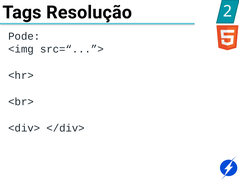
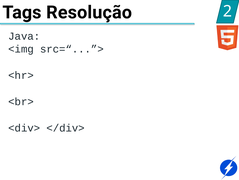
Pode: Pode -> Java (24, 36)
